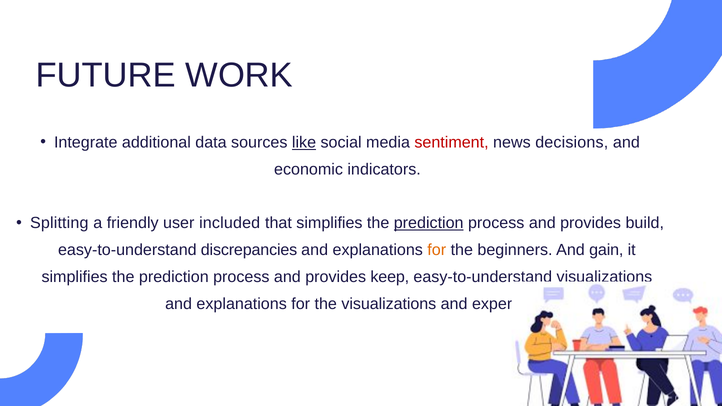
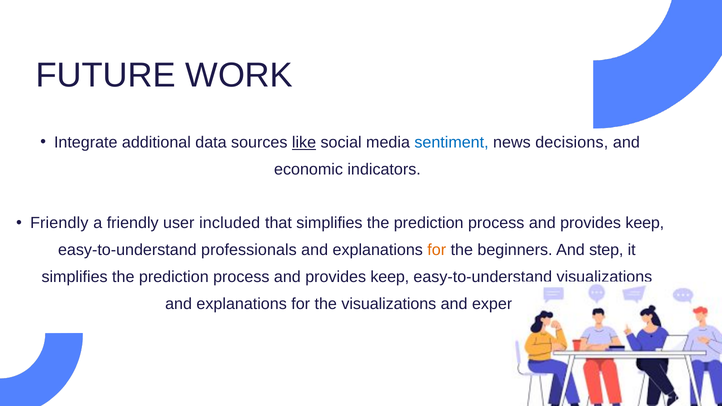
sentiment colour: red -> blue (452, 143)
Splitting: Splitting -> Friendly (59, 223)
prediction underline: present -> none (429, 223)
build: build -> keep (645, 223)
discrepancies: discrepancies -> professionals (249, 250)
gain: gain -> step (606, 250)
